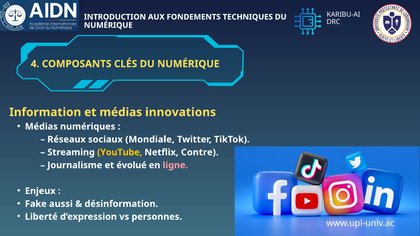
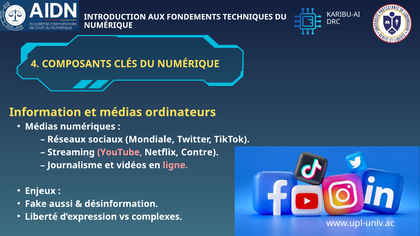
innovations: innovations -> ordinateurs (181, 112)
YouTube colour: yellow -> pink (120, 152)
évolué: évolué -> vidéos (131, 165)
personnes: personnes -> complexes (157, 217)
